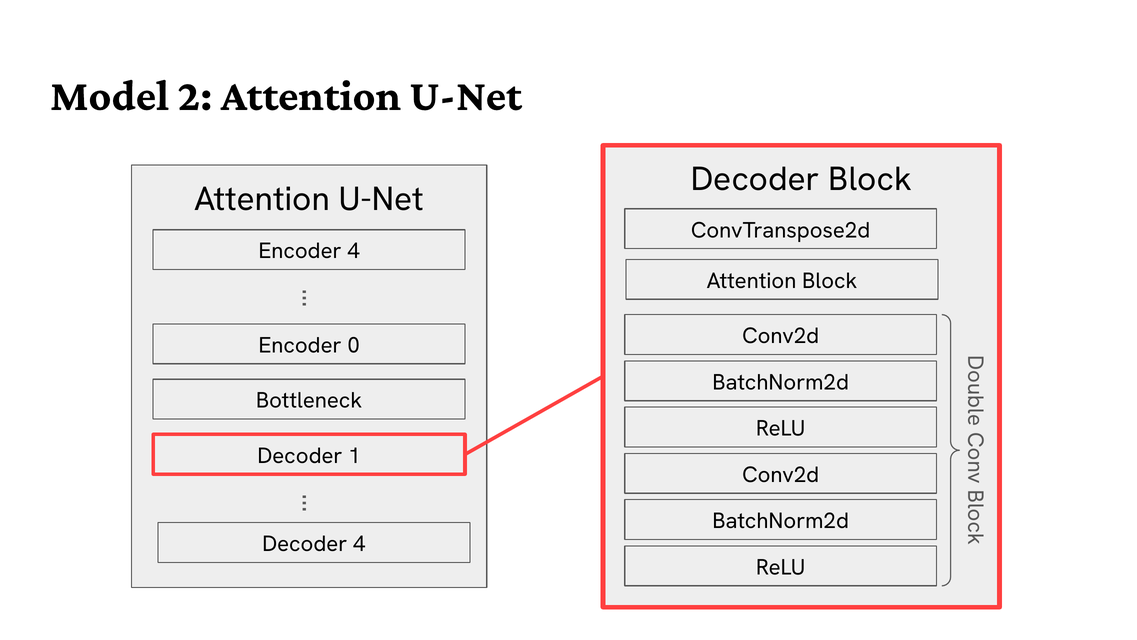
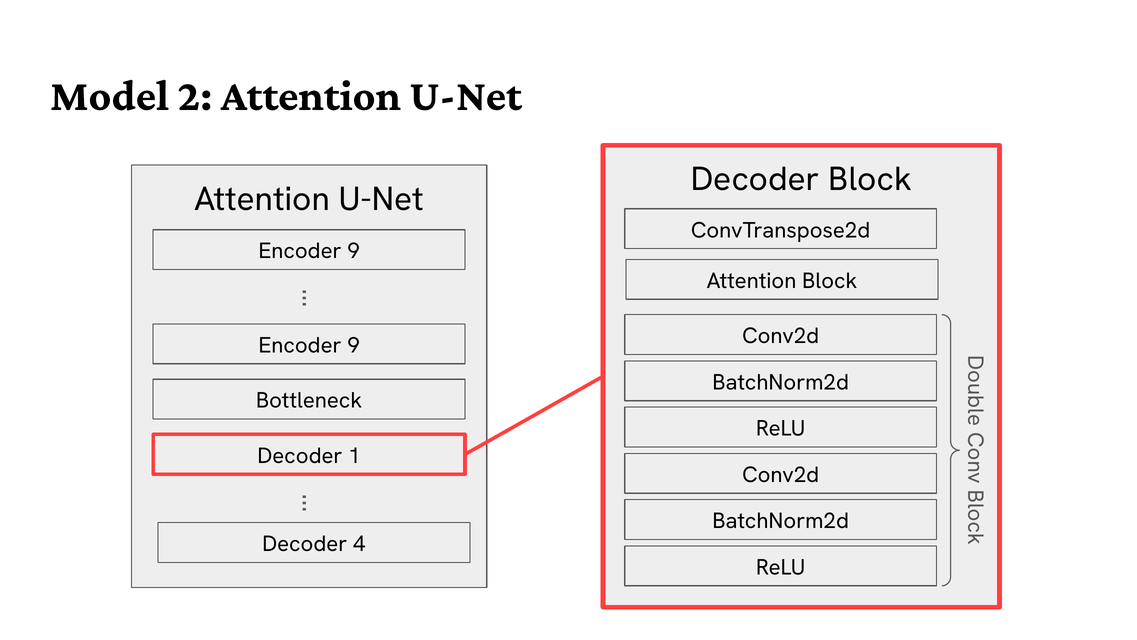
4: 4 -> 9 (354, 251)
0: 0 -> 9 (354, 345)
